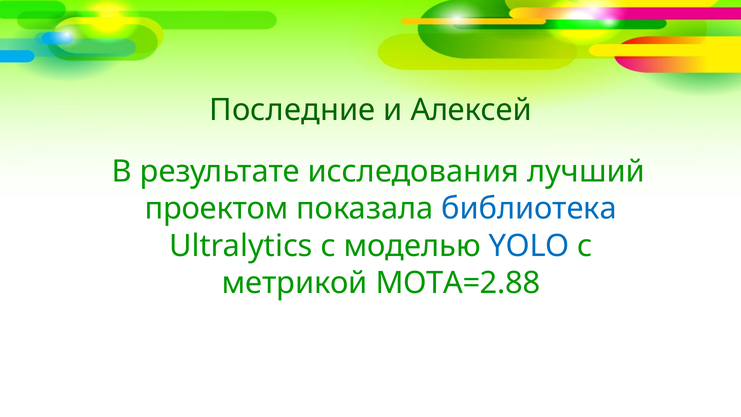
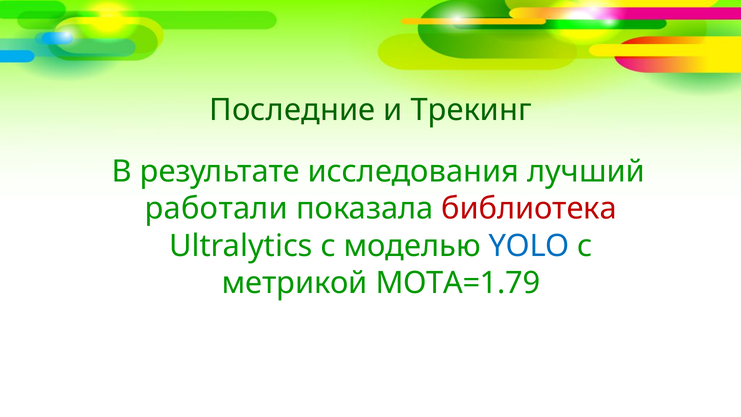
Алексей: Алексей -> Трекинг (471, 110)
проектом: проектом -> работали (216, 209)
библиотека colour: blue -> red (529, 209)
МОТА=2.88: МОТА=2.88 -> МОТА=1.79 (458, 283)
